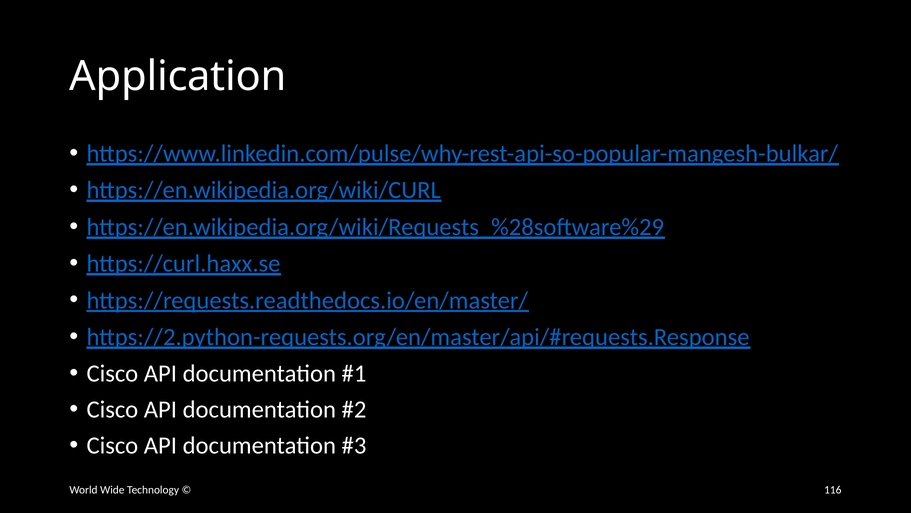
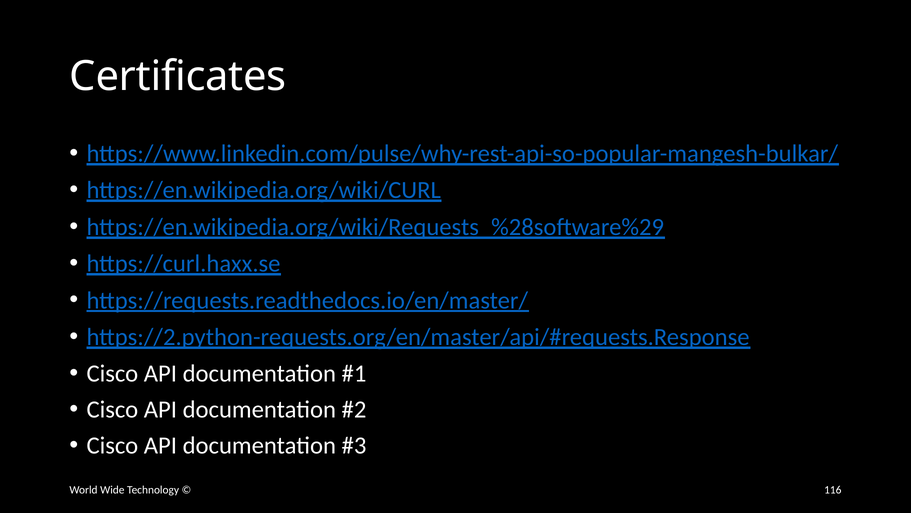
Application: Application -> Certificates (178, 77)
